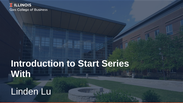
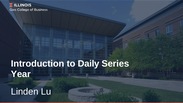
Start: Start -> Daily (89, 64)
With: With -> Year (21, 74)
